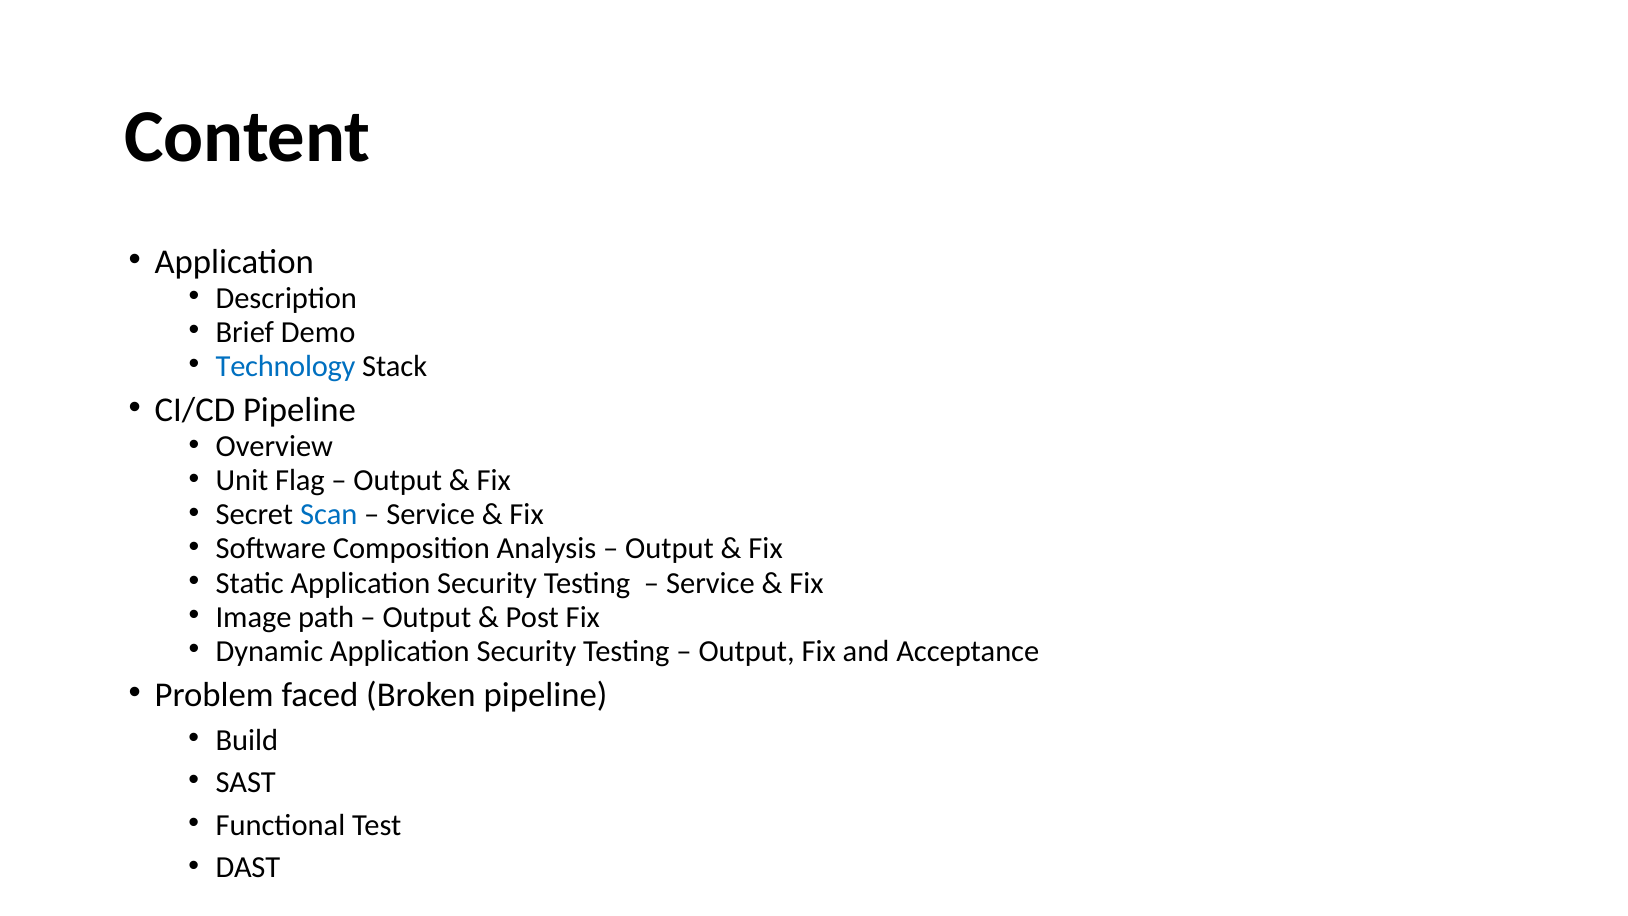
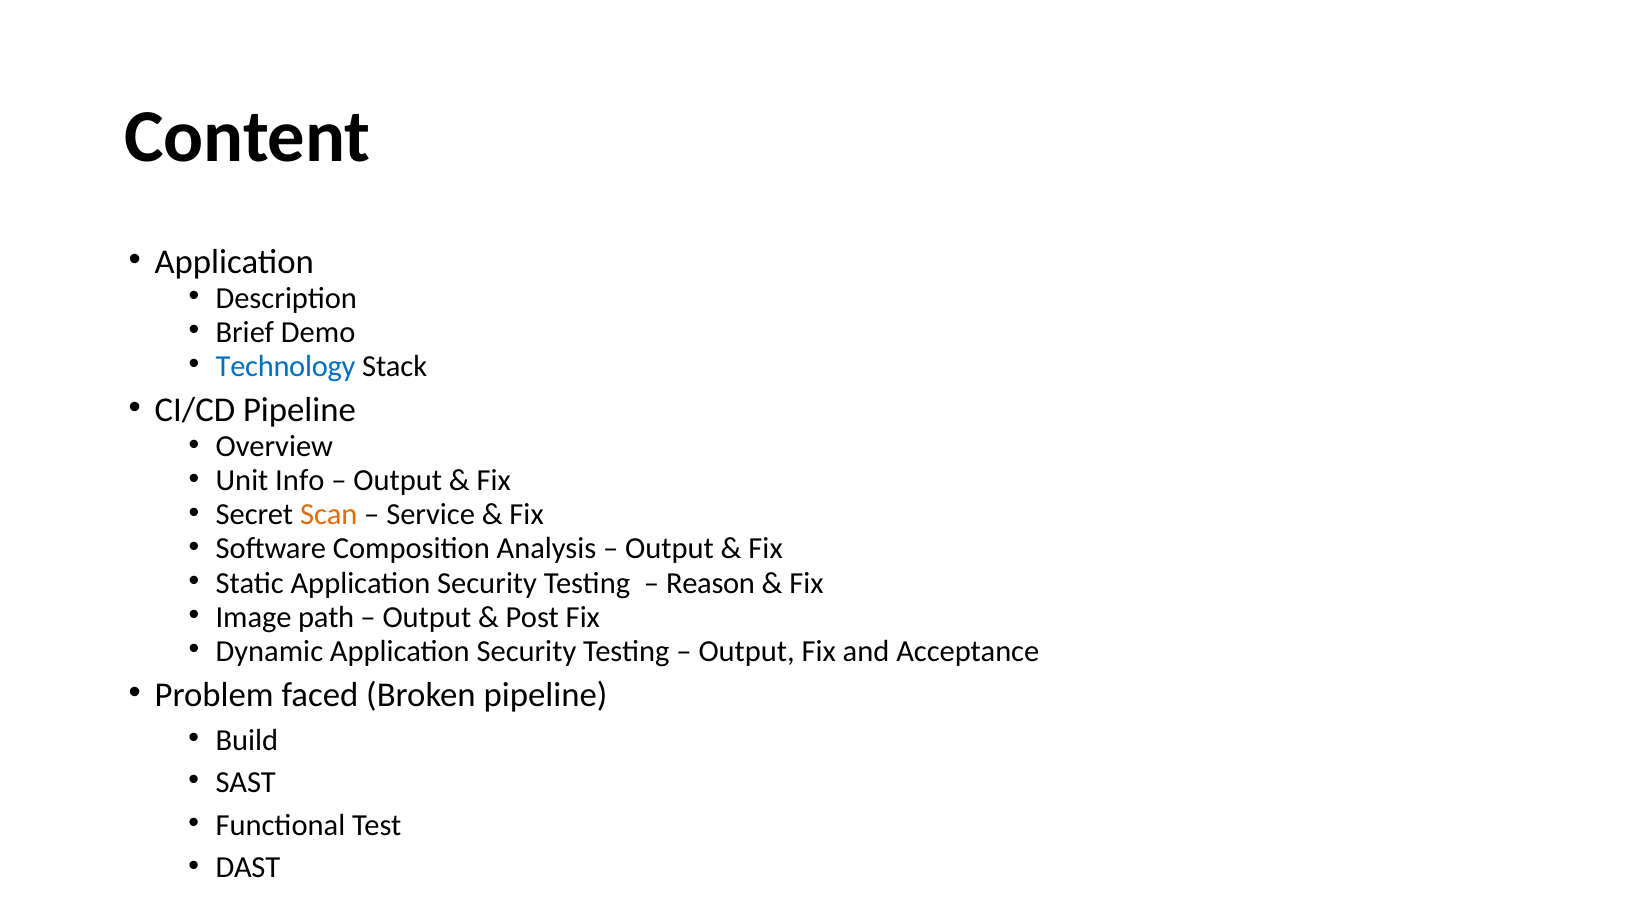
Flag: Flag -> Info (300, 481)
Scan colour: blue -> orange (329, 515)
Service: Service -> Reason (711, 583)
